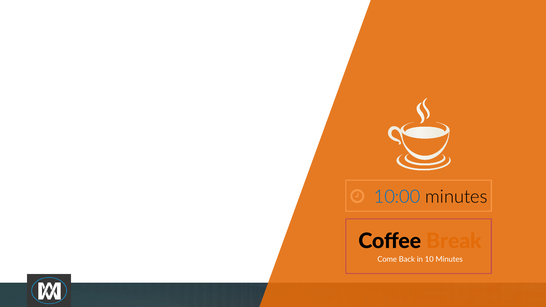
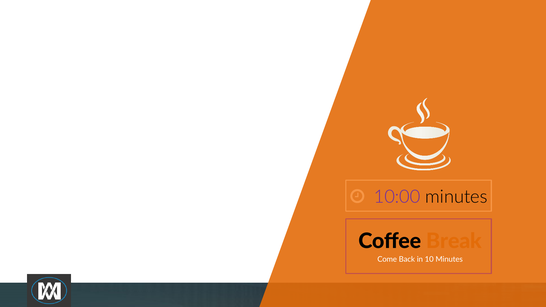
10:00 colour: blue -> purple (397, 197)
